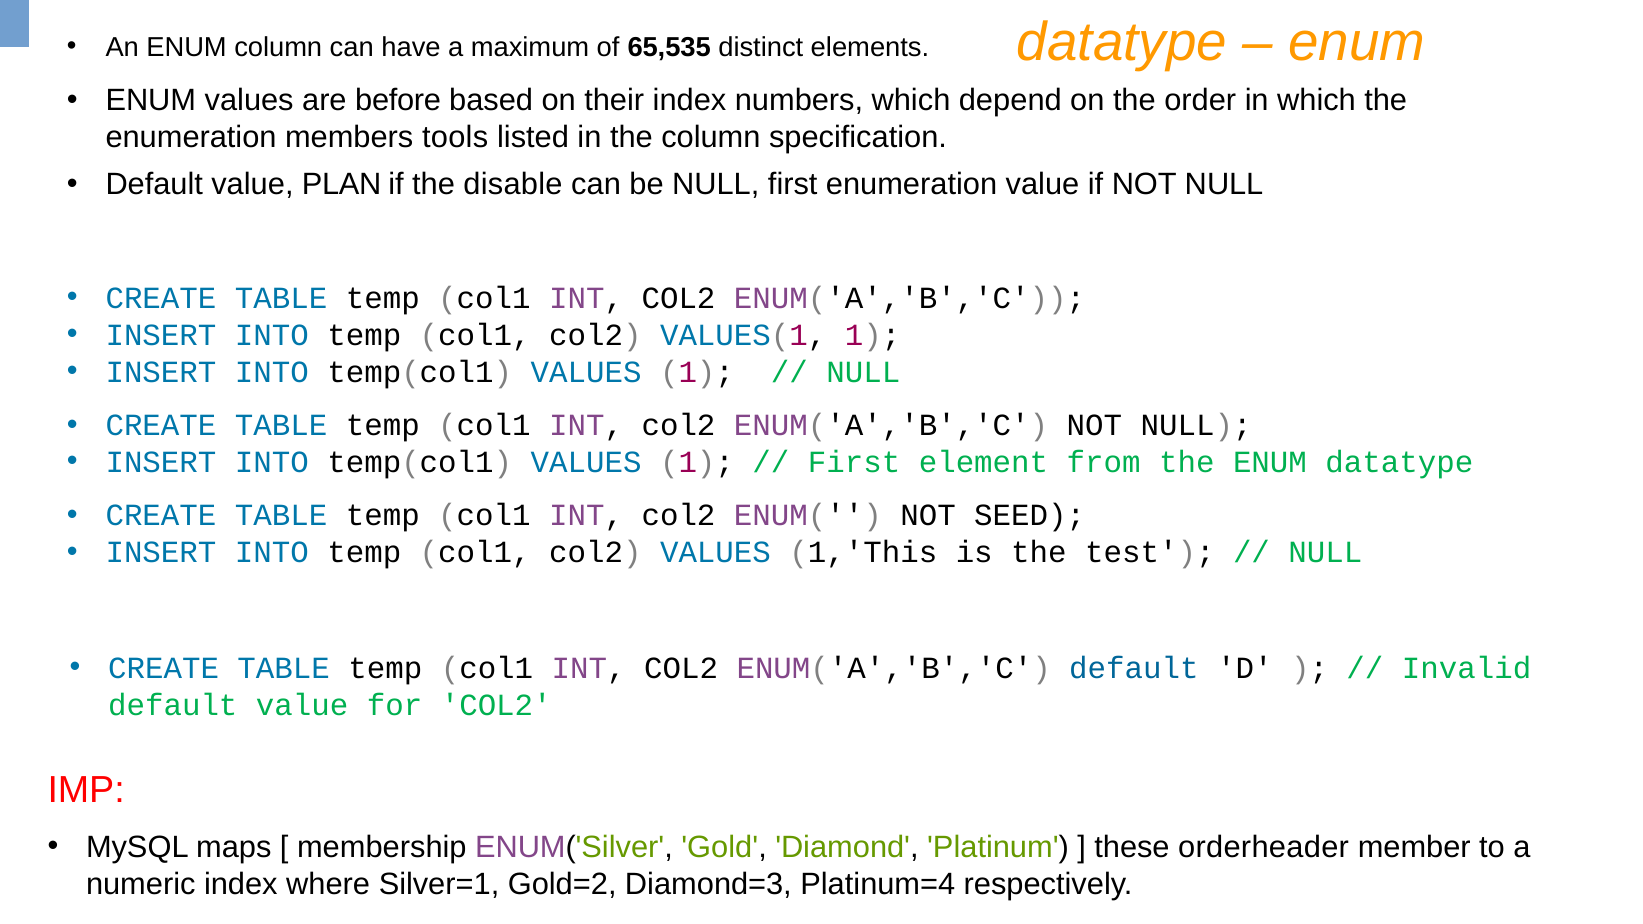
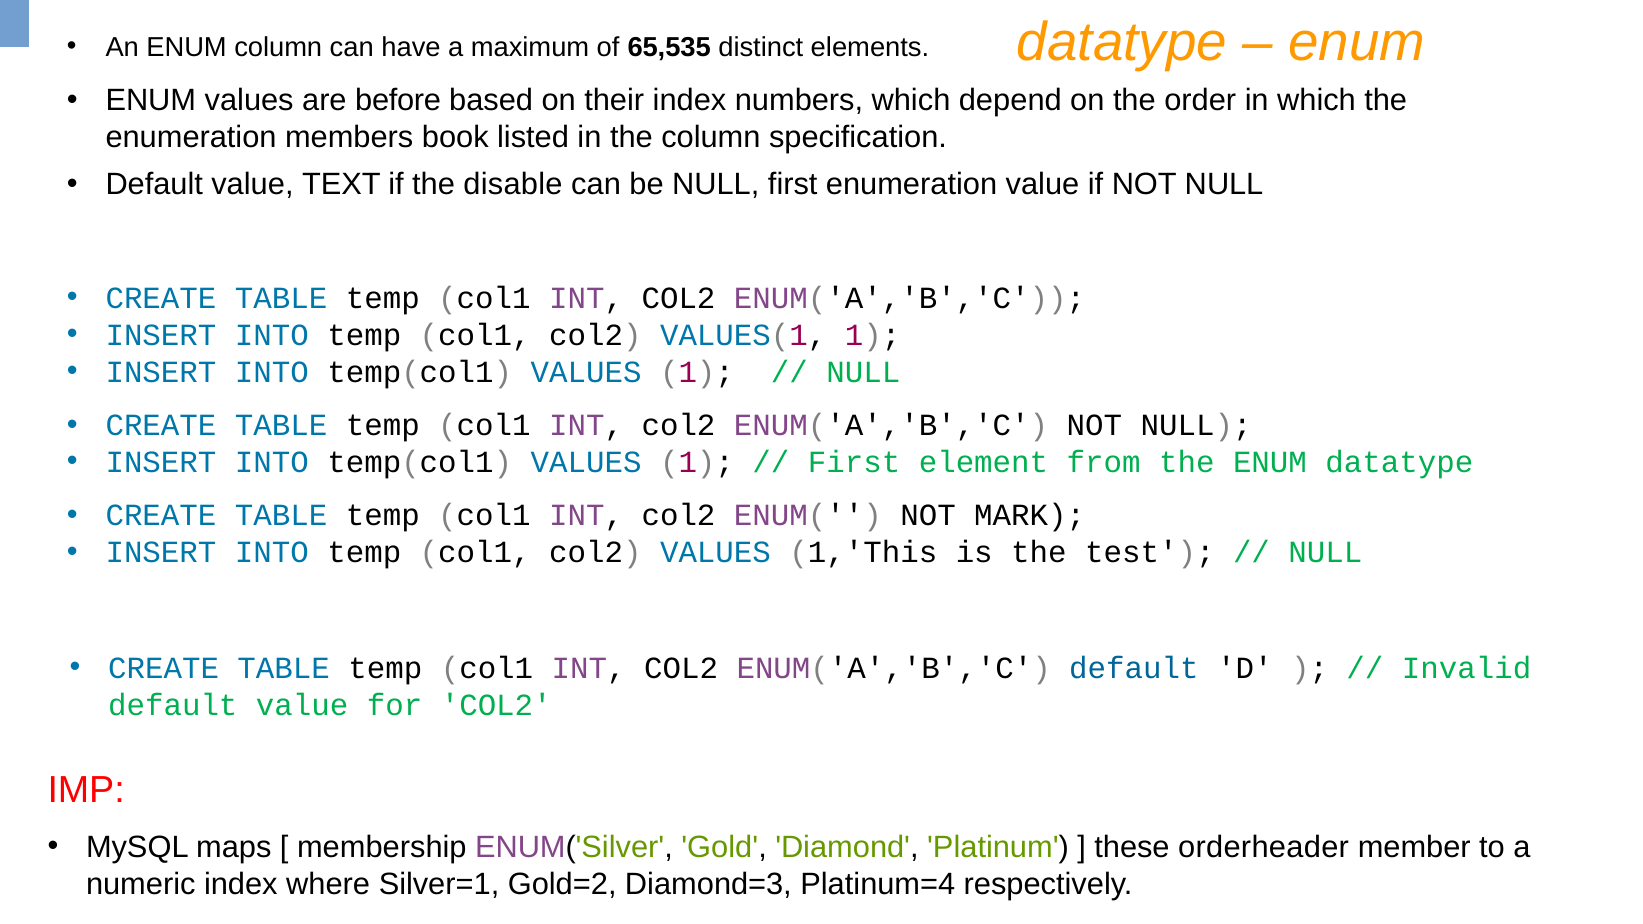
tools: tools -> book (455, 138)
PLAN: PLAN -> TEXT (341, 185)
SEED: SEED -> MARK (1030, 516)
